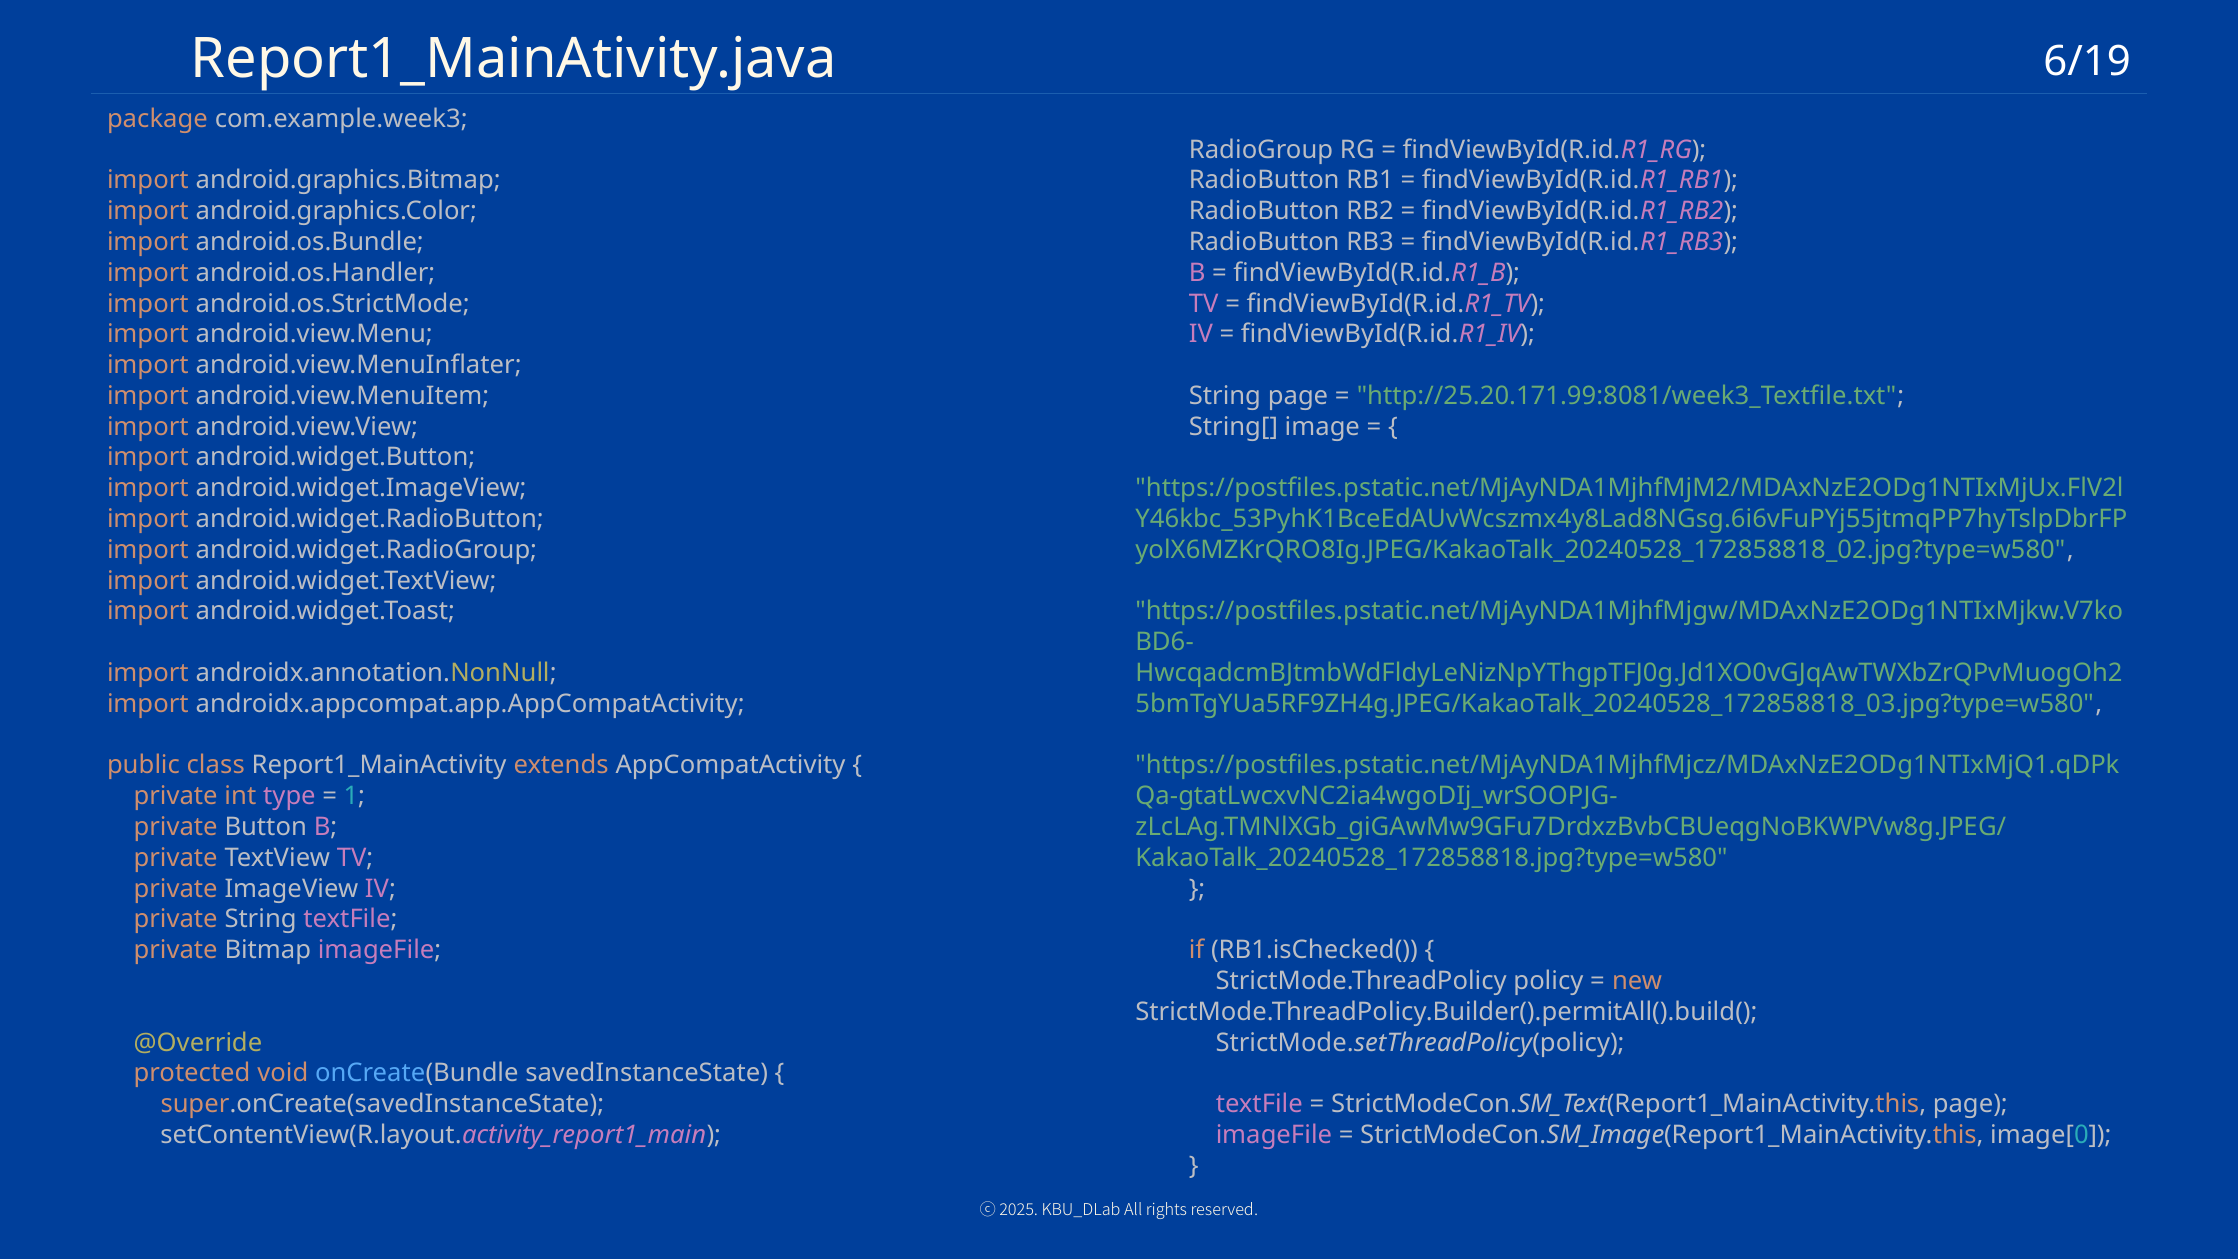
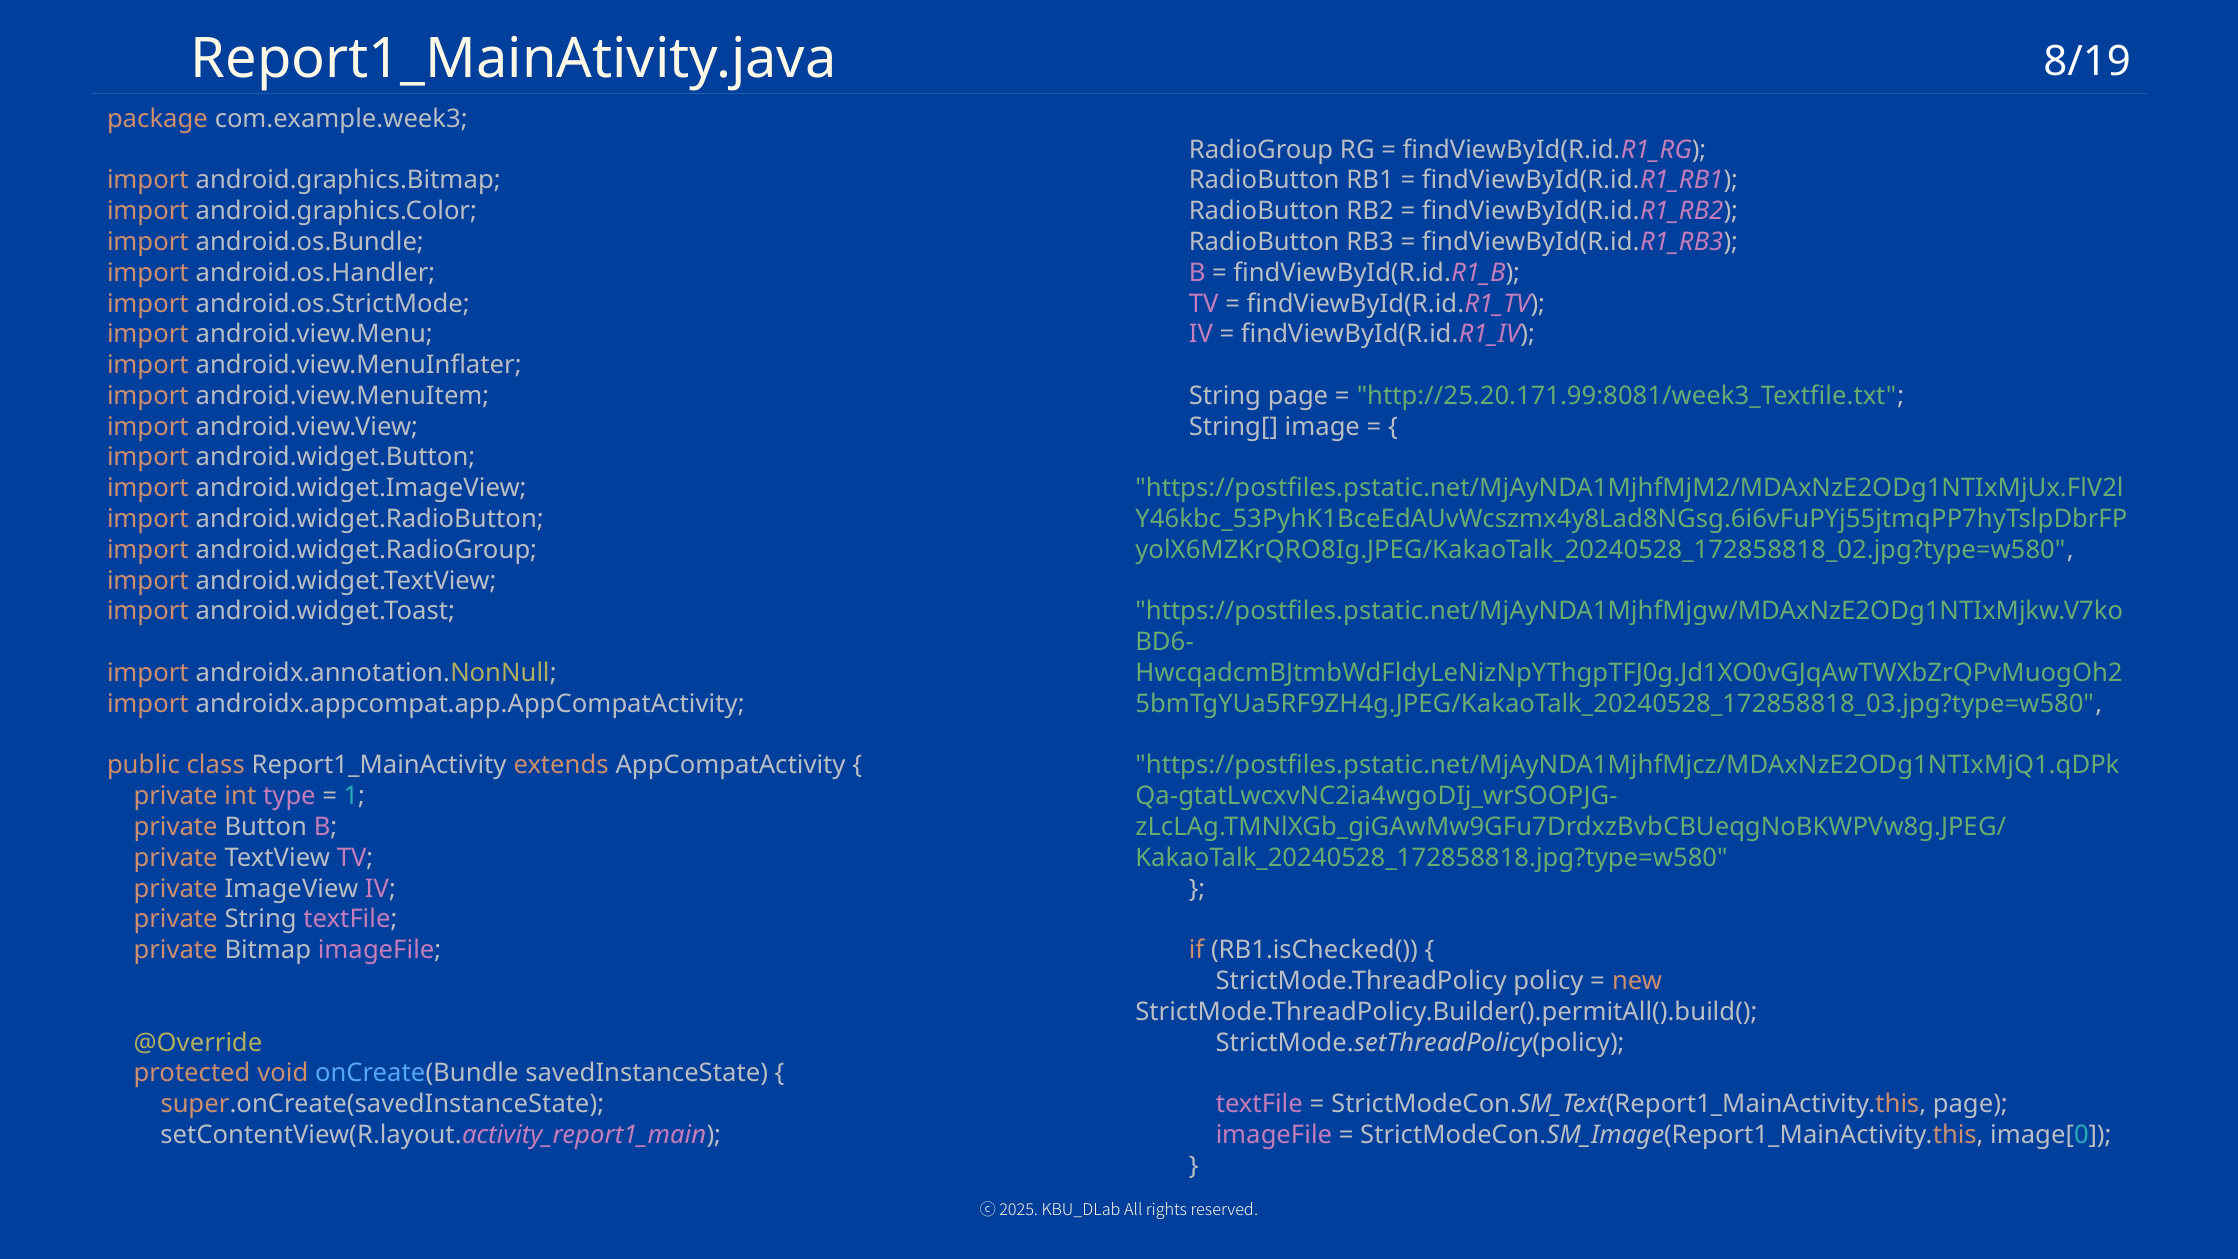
6/19: 6/19 -> 8/19 (2087, 62)
